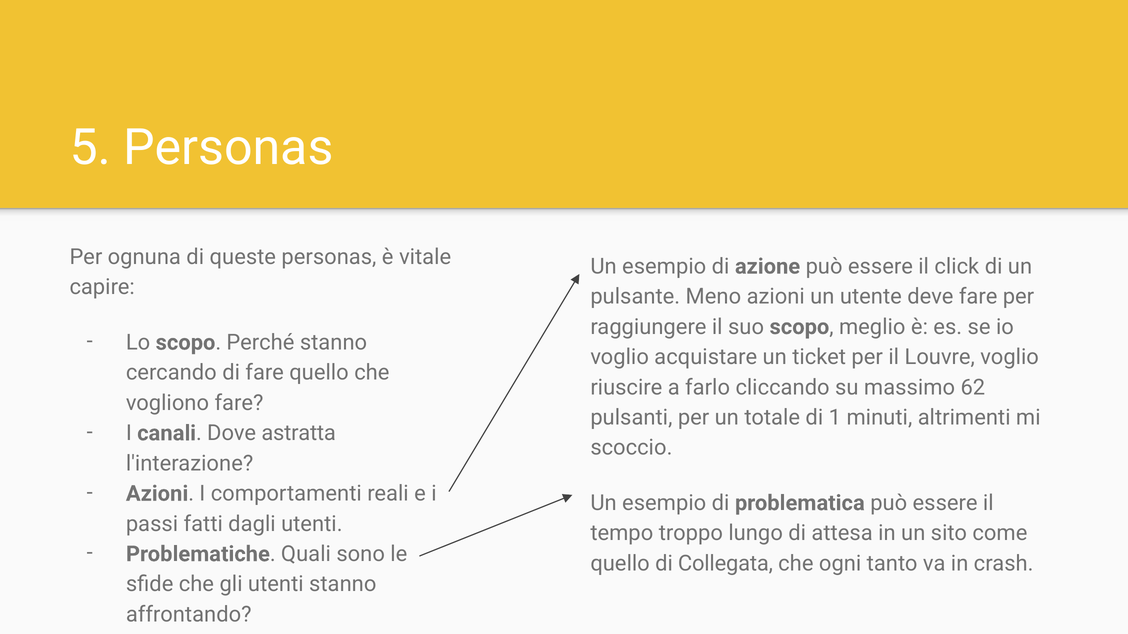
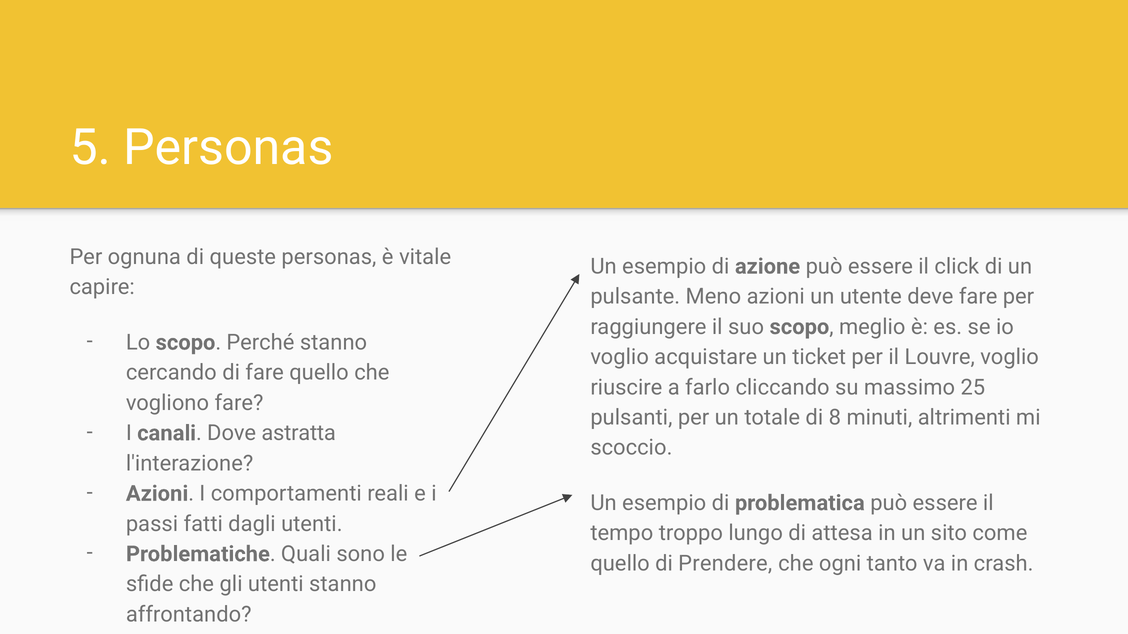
62: 62 -> 25 (973, 388)
1: 1 -> 8 (835, 418)
Collegata: Collegata -> Prendere (725, 564)
